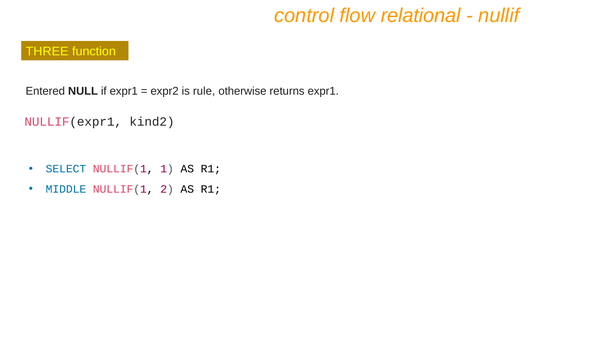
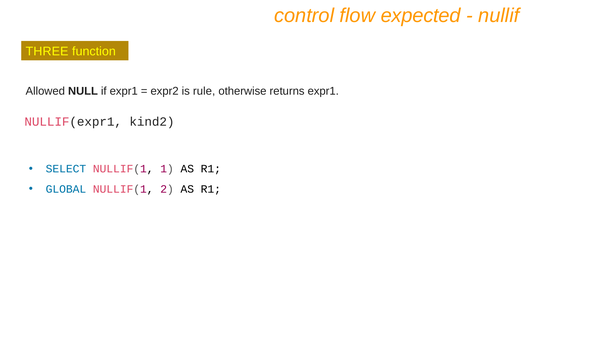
relational: relational -> expected (421, 16)
Entered: Entered -> Allowed (45, 91)
MIDDLE: MIDDLE -> GLOBAL (66, 189)
